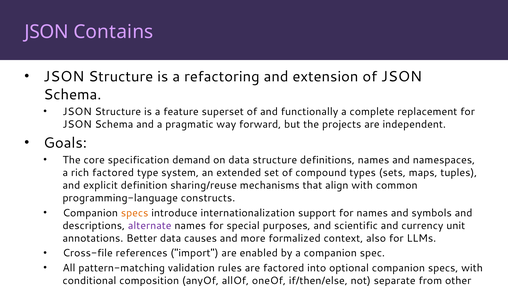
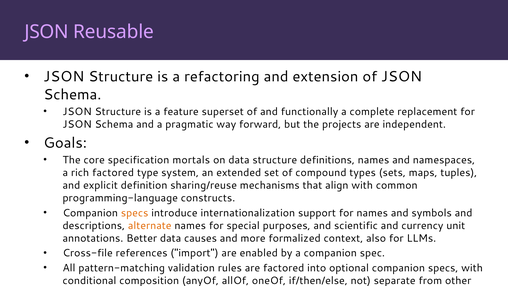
Contains: Contains -> Reusable (114, 32)
demand: demand -> mortals (191, 160)
alternate colour: purple -> orange (150, 225)
